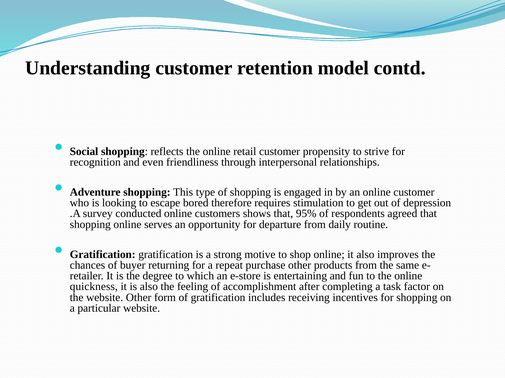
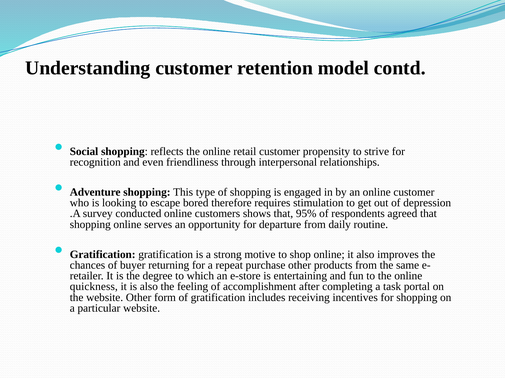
factor: factor -> portal (417, 287)
